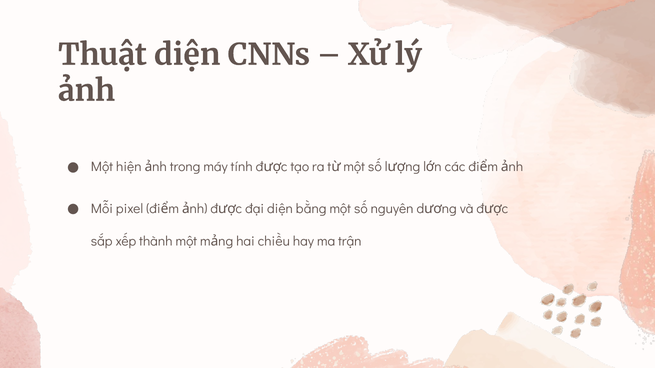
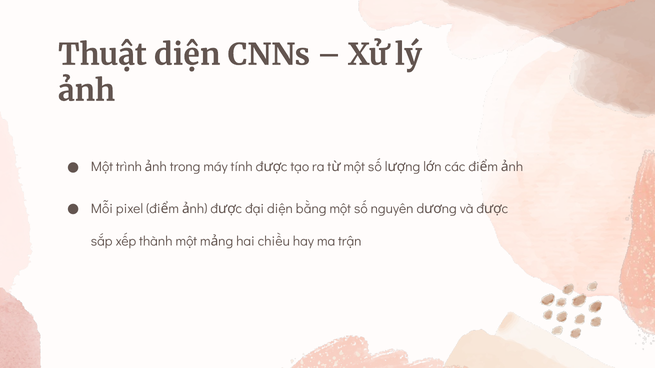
hiện: hiện -> trình (129, 167)
